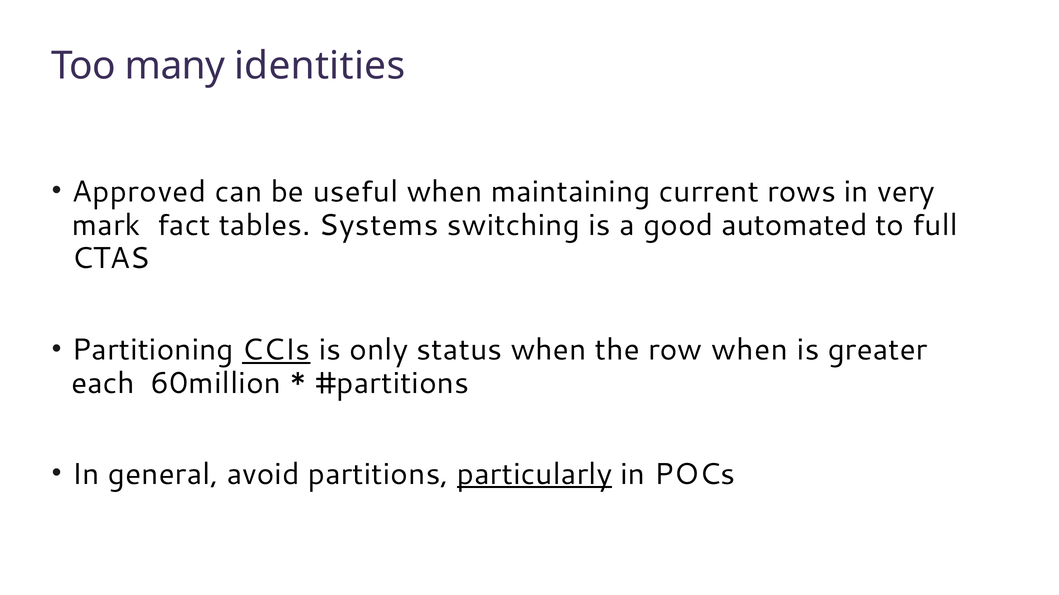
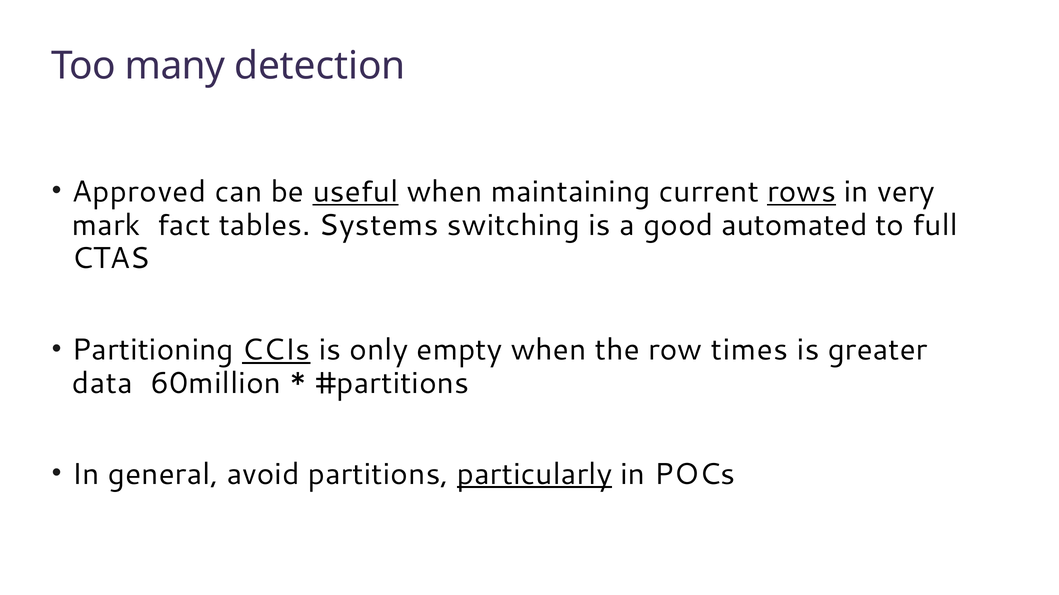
identities: identities -> detection (320, 66)
useful underline: none -> present (355, 192)
rows underline: none -> present (802, 192)
status: status -> empty (459, 350)
row when: when -> times (749, 350)
each: each -> data (103, 384)
